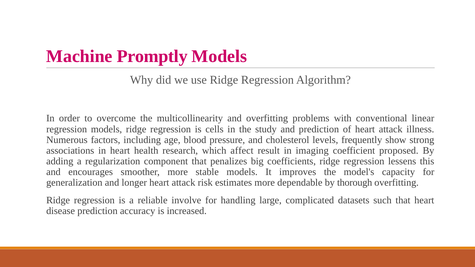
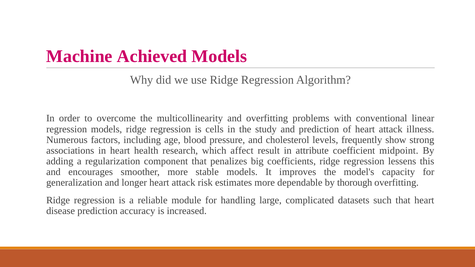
Promptly: Promptly -> Achieved (152, 56)
imaging: imaging -> attribute (312, 151)
proposed: proposed -> midpoint (399, 151)
involve: involve -> module (186, 200)
